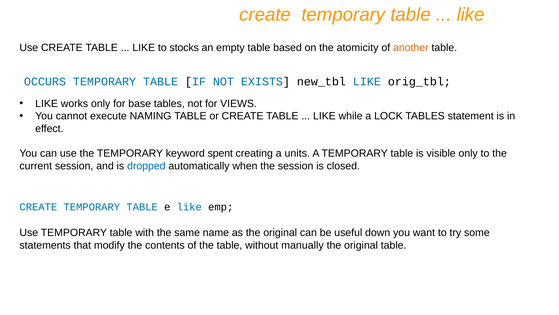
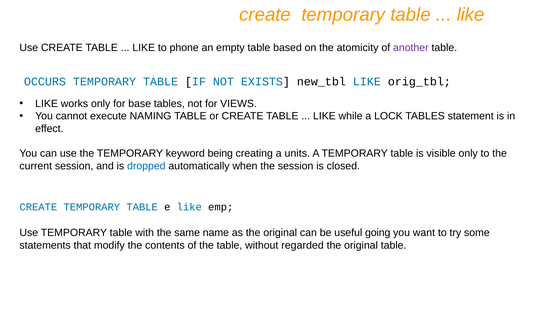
stocks: stocks -> phone (184, 47)
another colour: orange -> purple (411, 47)
spent: spent -> being (220, 153)
down: down -> going (378, 232)
manually: manually -> regarded (303, 245)
